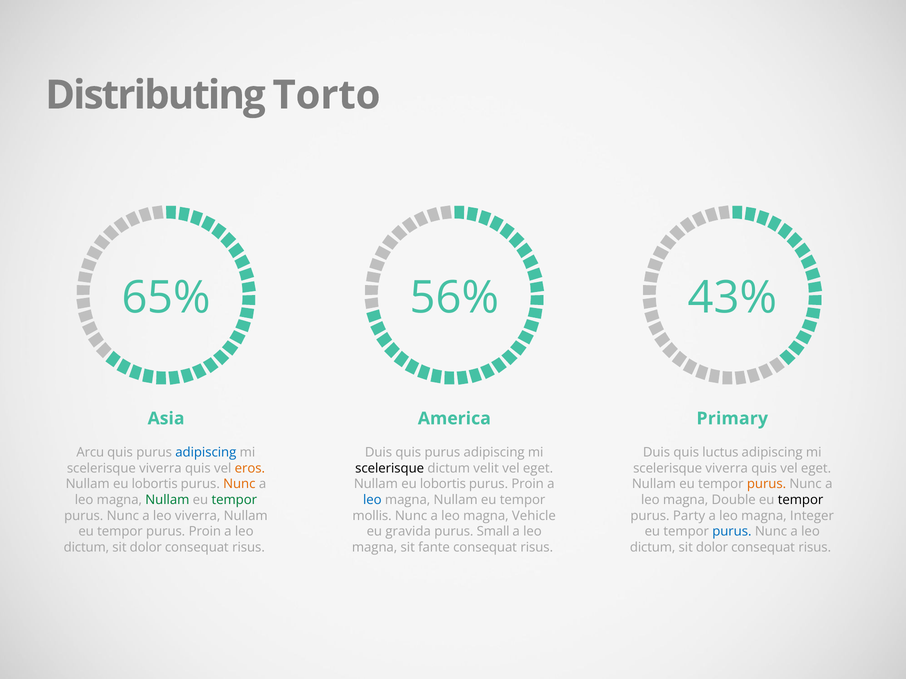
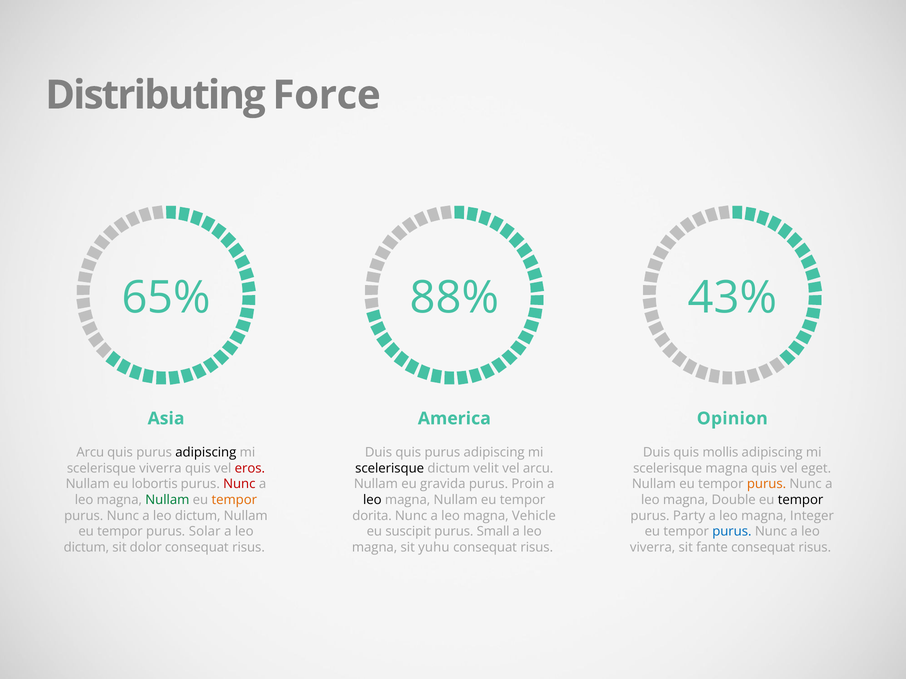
Torto: Torto -> Force (327, 95)
56%: 56% -> 88% (454, 298)
Primary: Primary -> Opinion (732, 419)
adipiscing colour: blue -> black (206, 453)
luctus: luctus -> mollis (720, 453)
eros colour: orange -> red (250, 469)
eget: eget -> arcu (538, 469)
viverra: viverra -> magna (727, 469)
Nunc colour: orange -> red (239, 484)
lobortis: lobortis -> gravida (443, 484)
tempor colour: green -> orange (234, 500)
leo colour: blue -> black (372, 500)
Nunc a leo viverra: viverra -> dictum (198, 516)
mollis: mollis -> dorita (372, 516)
tempor purus Proin: Proin -> Solar (205, 532)
gravida: gravida -> suscipit (408, 532)
fante: fante -> yuhu (434, 548)
dictum: dictum -> viverra (653, 548)
dolor: dolor -> fante (712, 548)
